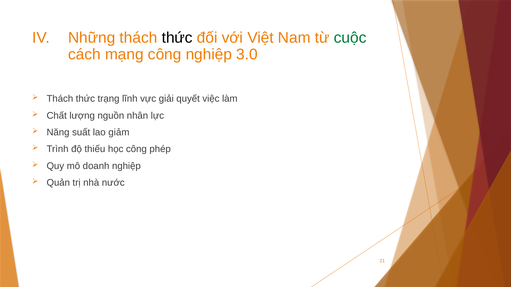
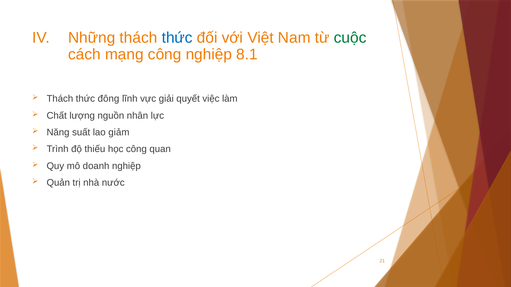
thức colour: black -> blue (177, 38)
3.0: 3.0 -> 8.1 (247, 54)
trạng: trạng -> đông (109, 99)
phép: phép -> quan (160, 149)
